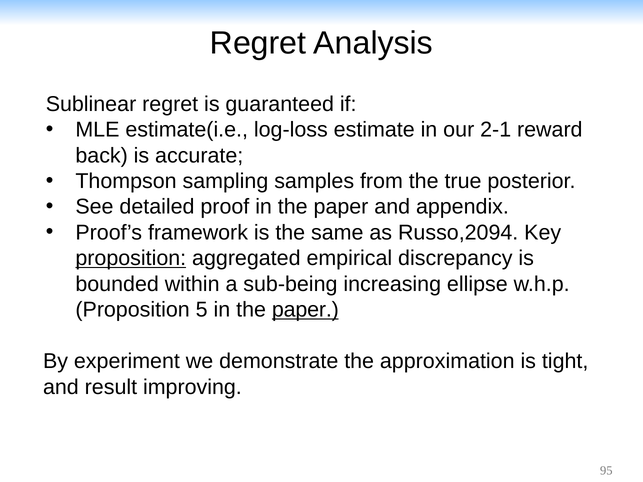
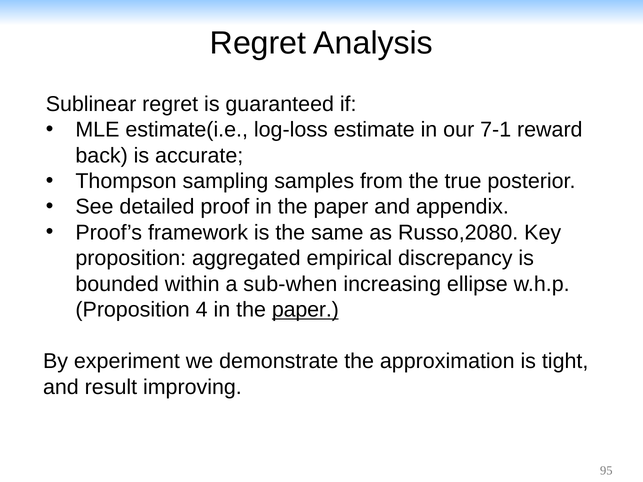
2-1: 2-1 -> 7-1 (496, 130)
Russo,2094: Russo,2094 -> Russo,2080 (458, 233)
proposition underline: present -> none (131, 258)
sub-being: sub-being -> sub-when (290, 284)
5: 5 -> 4 (202, 310)
